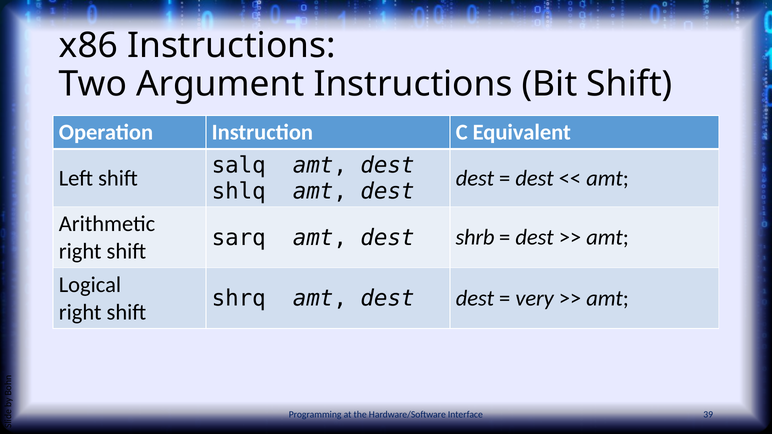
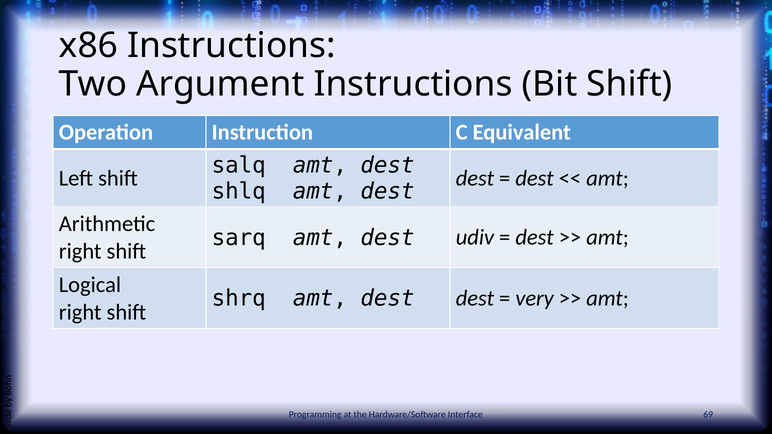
shrb: shrb -> udiv (475, 238)
39: 39 -> 69 (708, 415)
